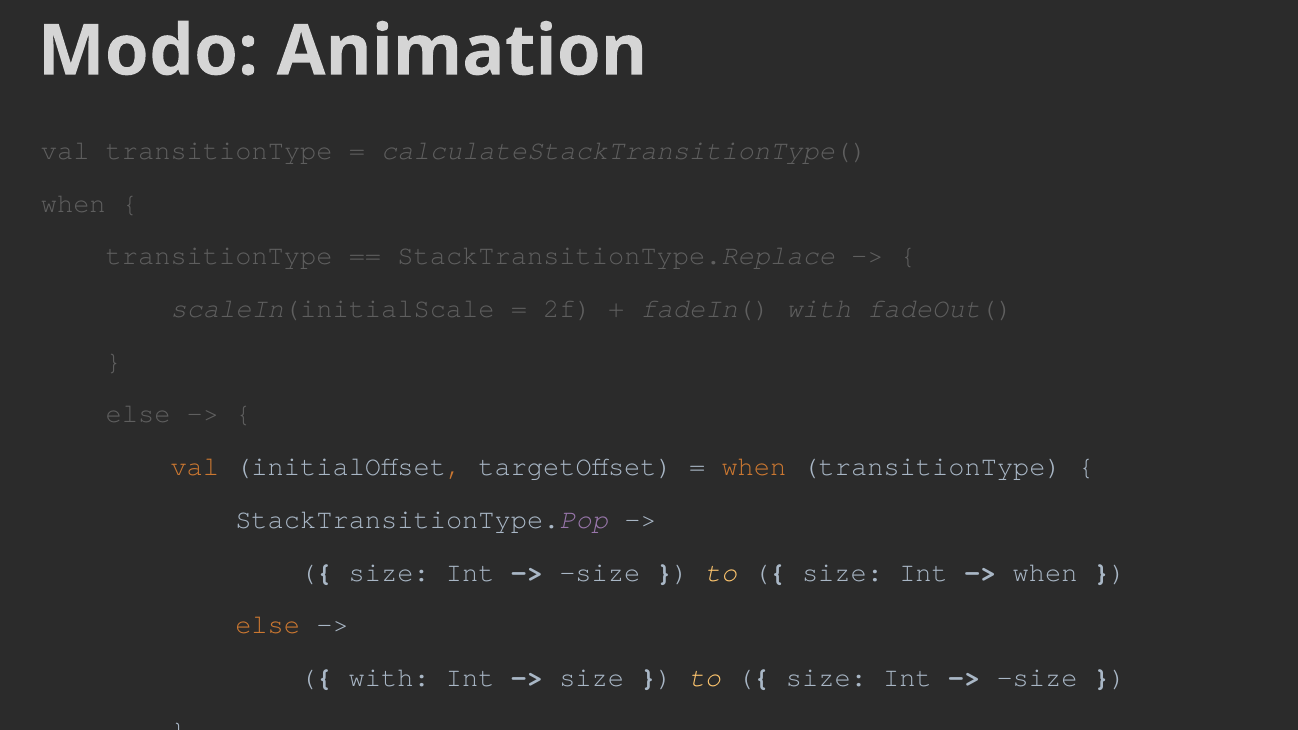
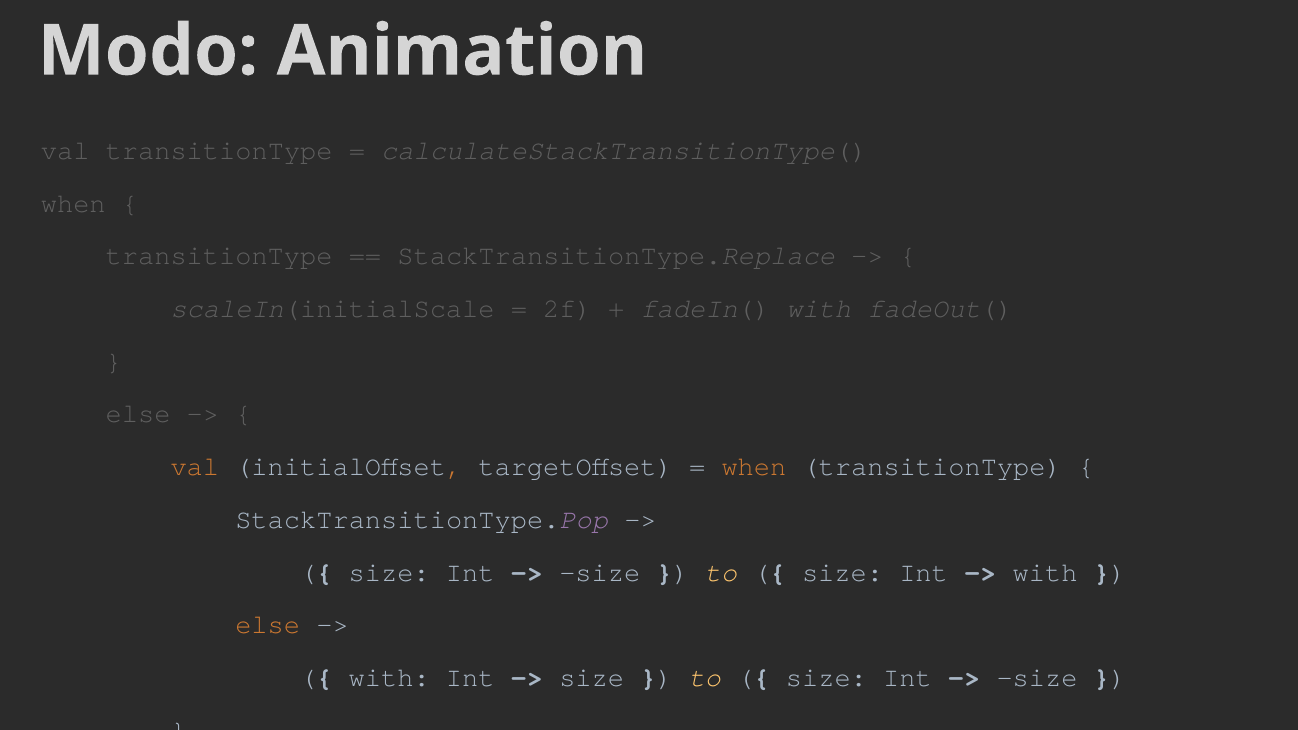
when: when -> with (1045, 572)
